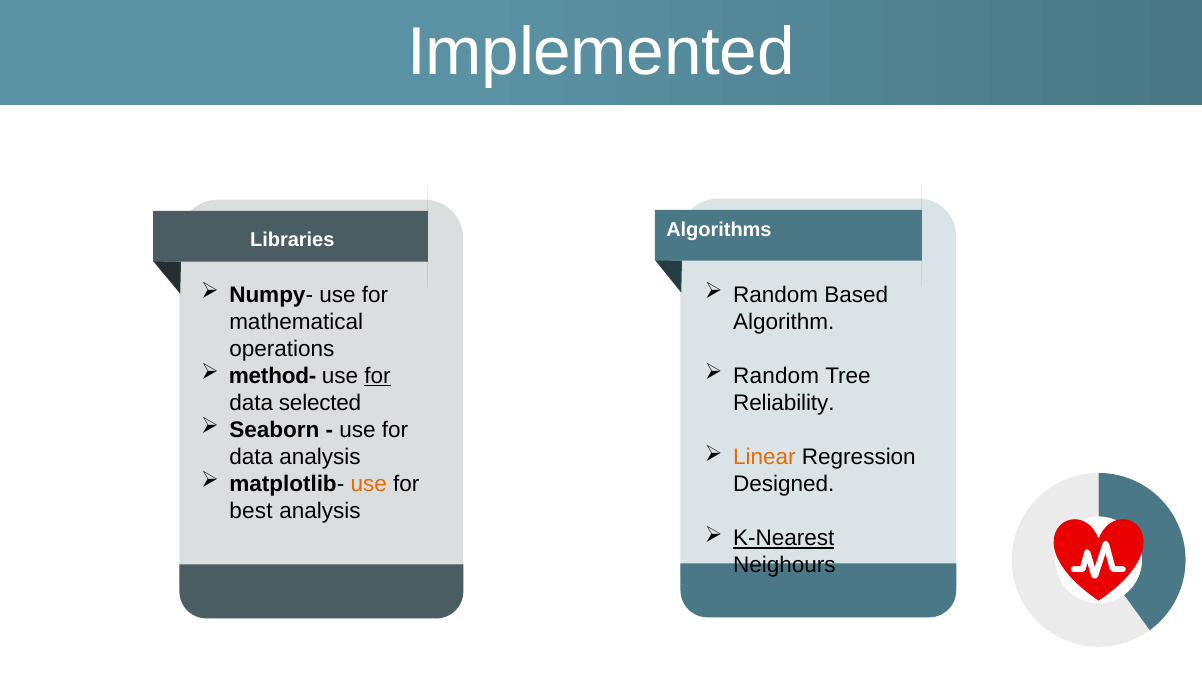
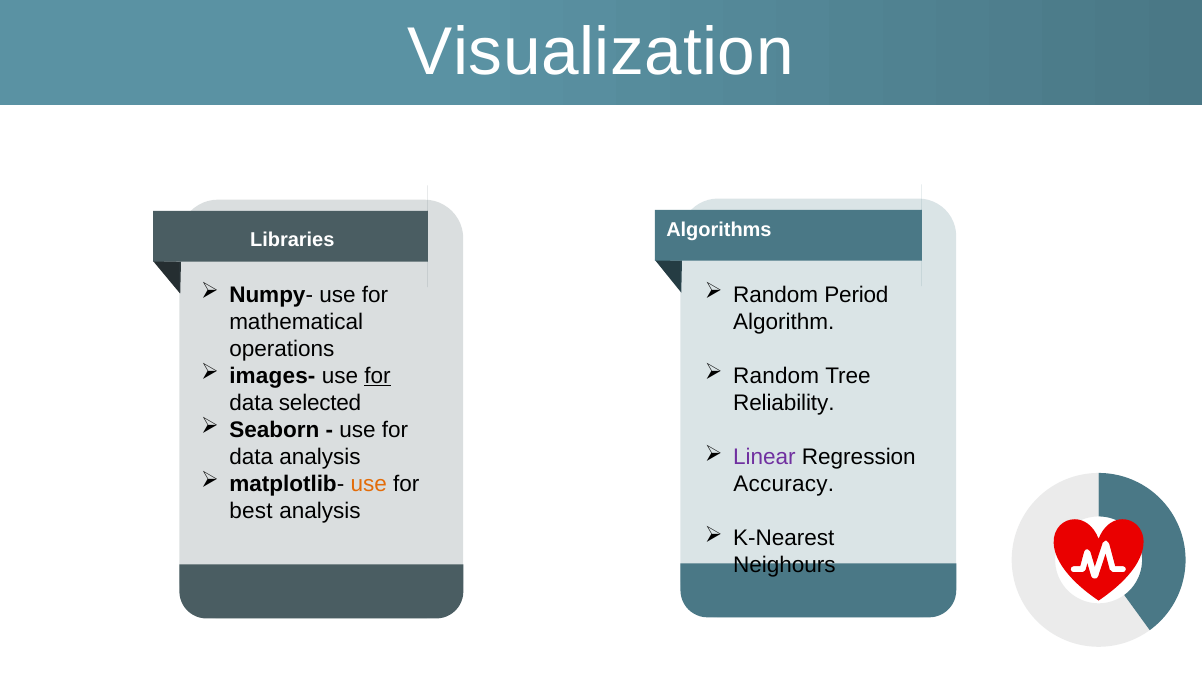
Implemented: Implemented -> Visualization (601, 52)
Based: Based -> Period (856, 295)
method-: method- -> images- (272, 376)
Linear colour: orange -> purple (764, 457)
Designed: Designed -> Accuracy (784, 484)
K-Nearest underline: present -> none (784, 539)
